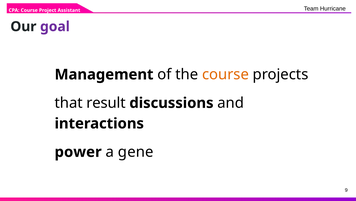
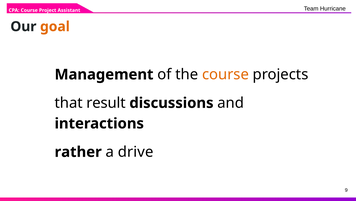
goal colour: purple -> orange (55, 26)
power: power -> rather (78, 151)
gene: gene -> drive (136, 151)
